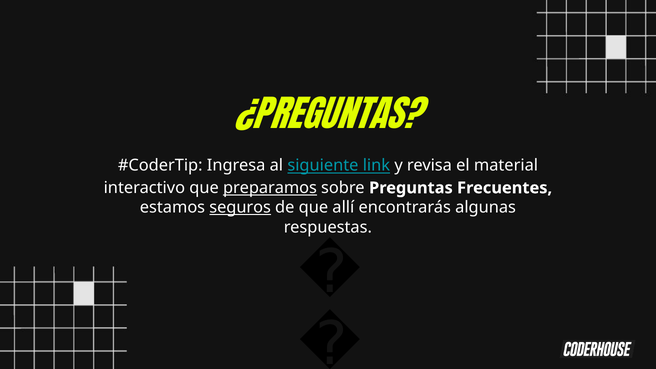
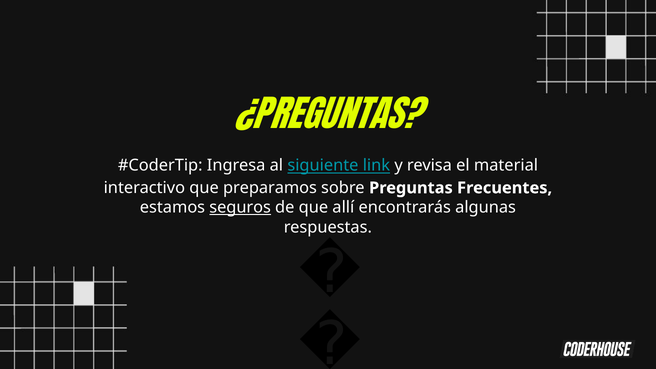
preparamos underline: present -> none (270, 188)
